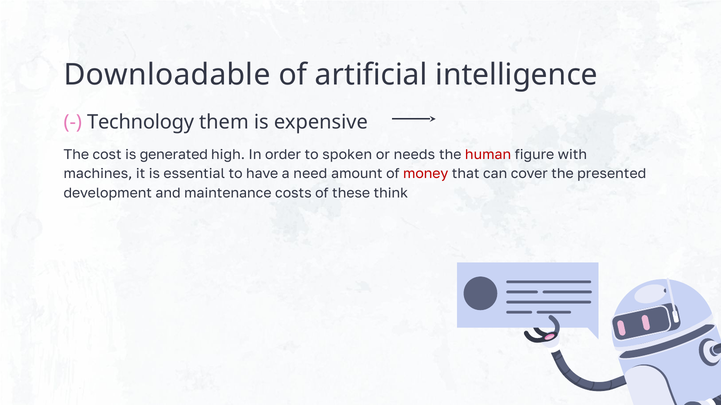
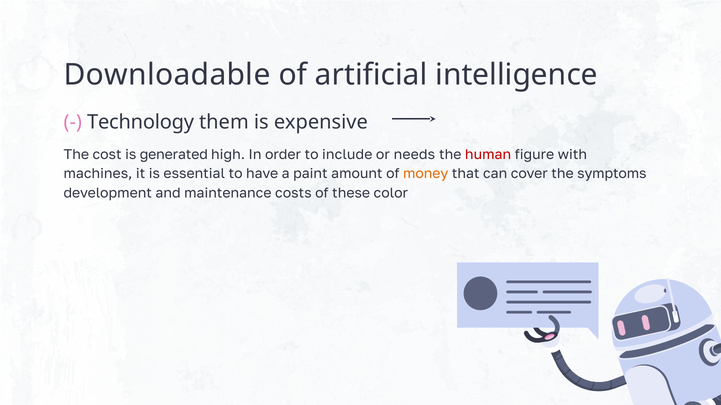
spoken: spoken -> include (347, 155)
need: need -> paint (310, 174)
money colour: red -> orange (426, 174)
presented: presented -> symptoms (612, 174)
think: think -> color (391, 193)
